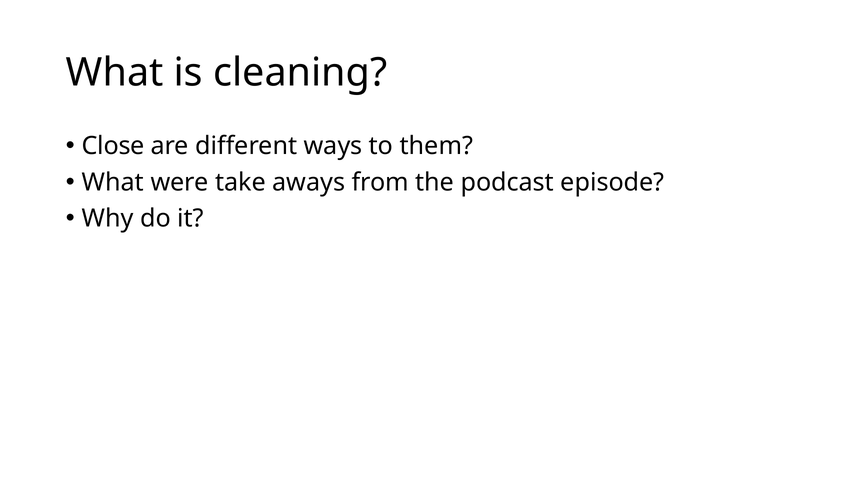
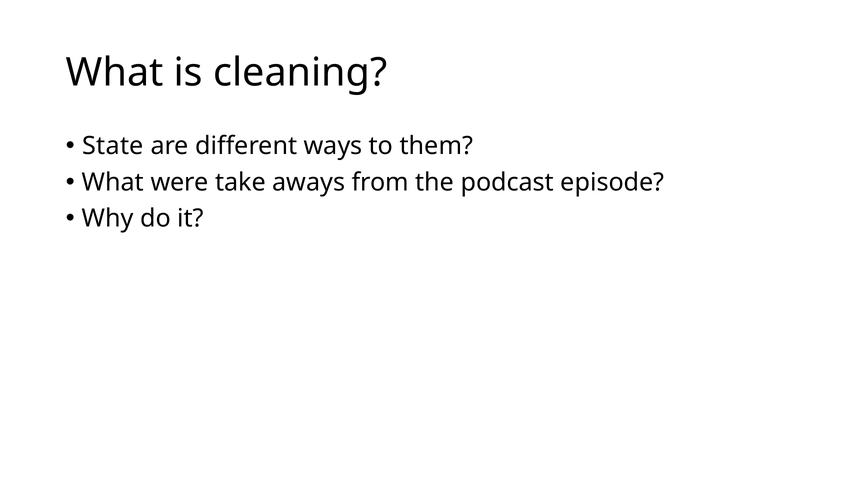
Close: Close -> State (113, 146)
